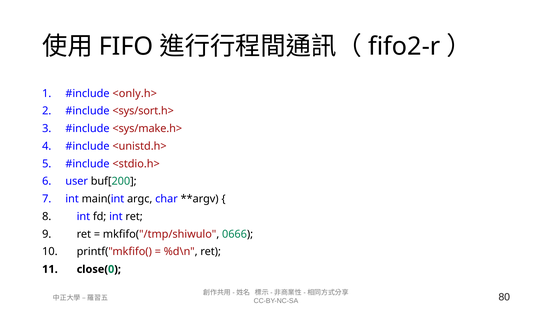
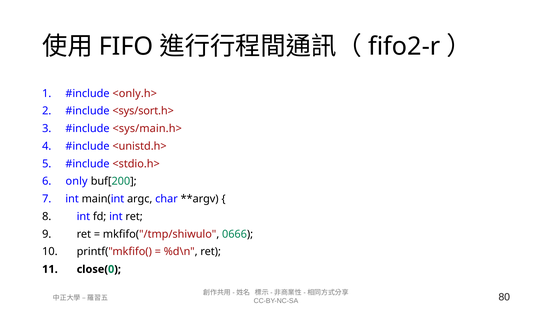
<sys/make.h>: <sys/make.h> -> <sys/main.h> (147, 128)
user: user -> only (77, 181)
